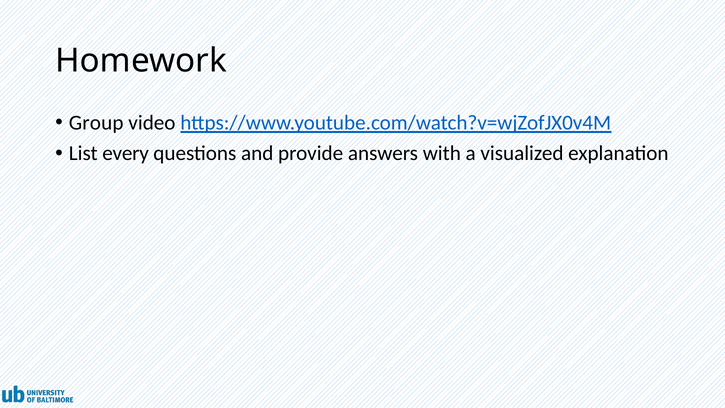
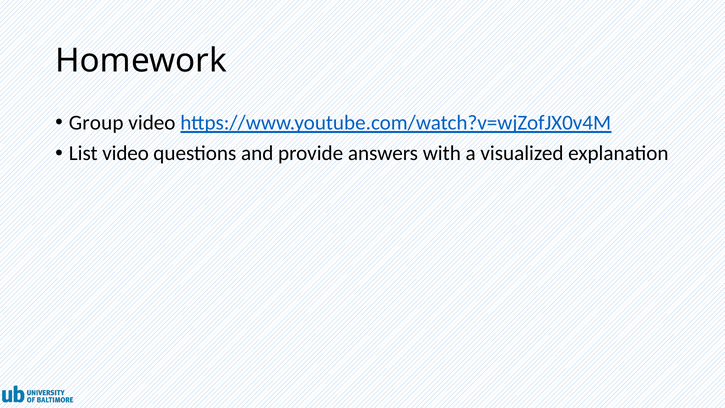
List every: every -> video (126, 153)
